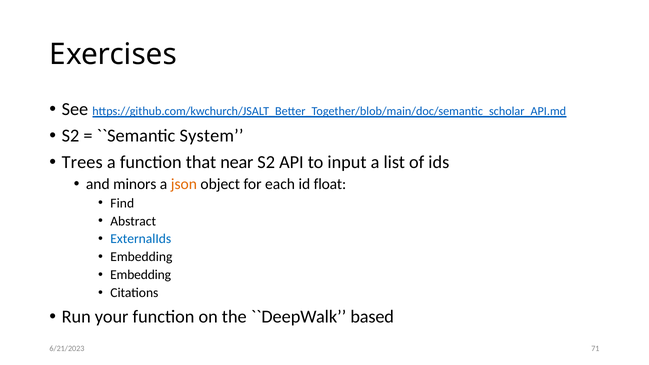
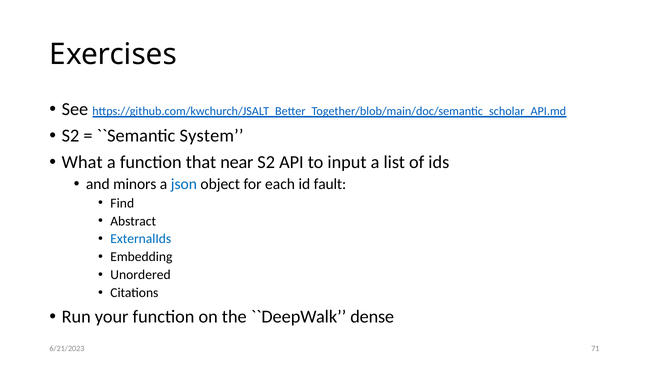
Trees: Trees -> What (82, 162)
json colour: orange -> blue (184, 184)
float: float -> fault (330, 184)
Embedding: Embedding -> Unordered (140, 275)
based: based -> dense (372, 317)
